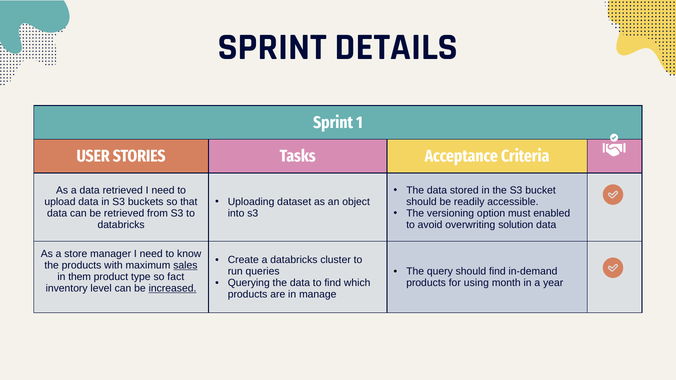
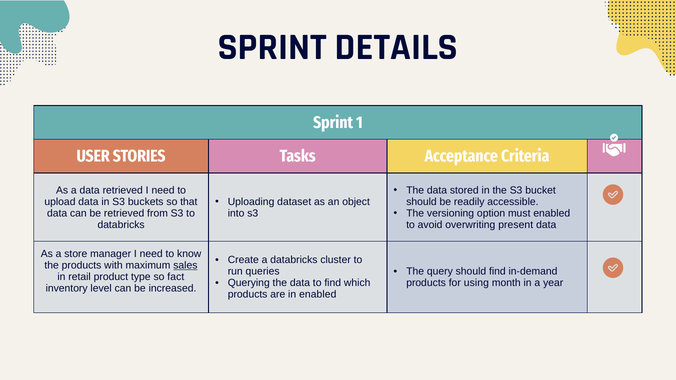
solution: solution -> present (516, 225)
them: them -> retail (80, 277)
increased underline: present -> none (173, 289)
in manage: manage -> enabled (318, 295)
